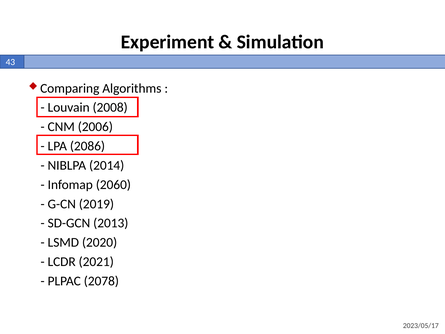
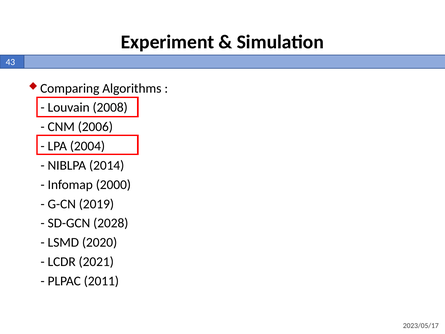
2086: 2086 -> 2004 (87, 146)
2060: 2060 -> 2000 (113, 185)
2013: 2013 -> 2028 (111, 223)
2078: 2078 -> 2011 (101, 281)
